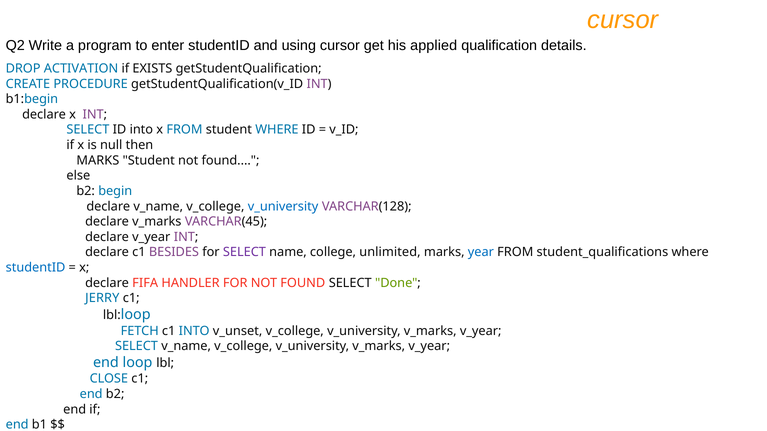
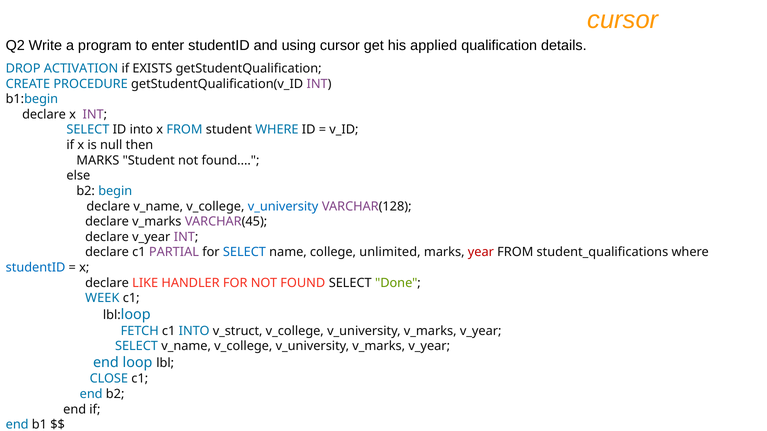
BESIDES: BESIDES -> PARTIAL (174, 253)
SELECT colour: purple -> blue (244, 253)
year colour: blue -> red (481, 253)
FIFA: FIFA -> LIKE (145, 283)
JERRY: JERRY -> WEEK (102, 299)
v_unset: v_unset -> v_struct (238, 331)
